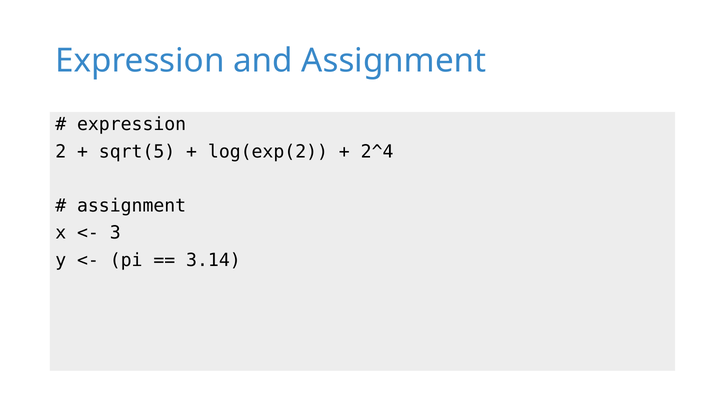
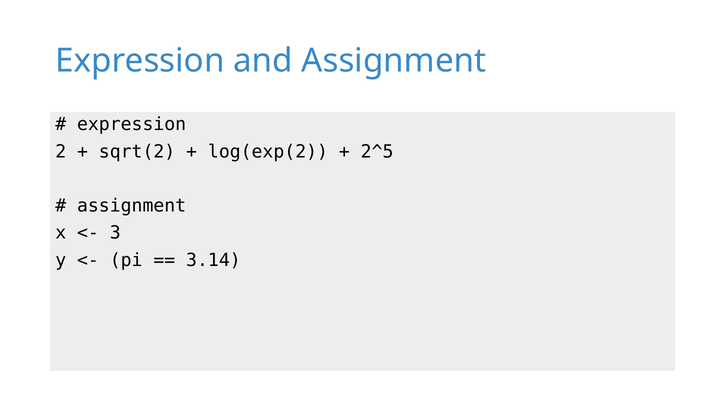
sqrt(5: sqrt(5 -> sqrt(2 (137, 151)
2^4: 2^4 -> 2^5 (377, 151)
